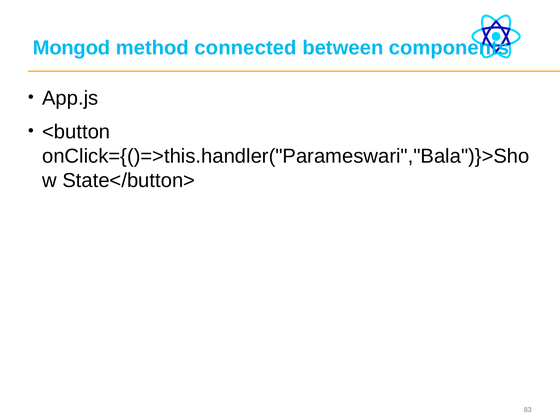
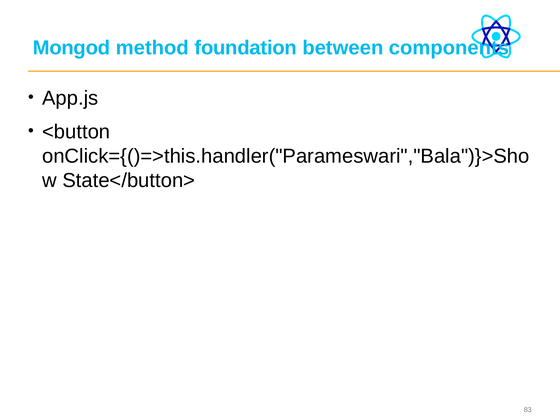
connected: connected -> foundation (246, 48)
